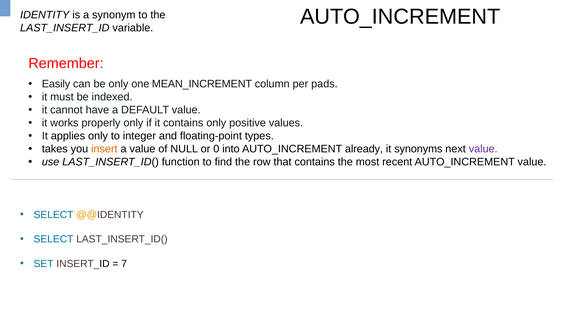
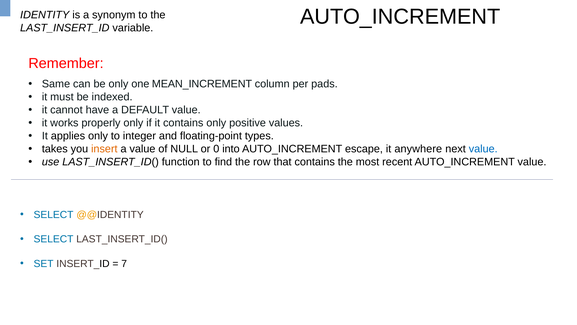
Easily: Easily -> Same (56, 84)
already: already -> escape (364, 149)
synonyms: synonyms -> anywhere (418, 149)
value colour: purple -> blue (483, 149)
